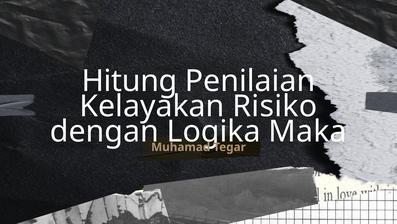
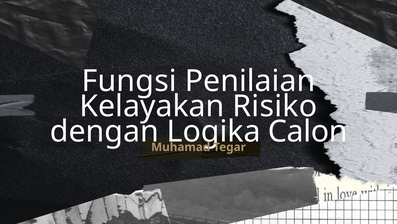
Hitung: Hitung -> Fungsi (129, 81)
Maka: Maka -> Calon (308, 131)
